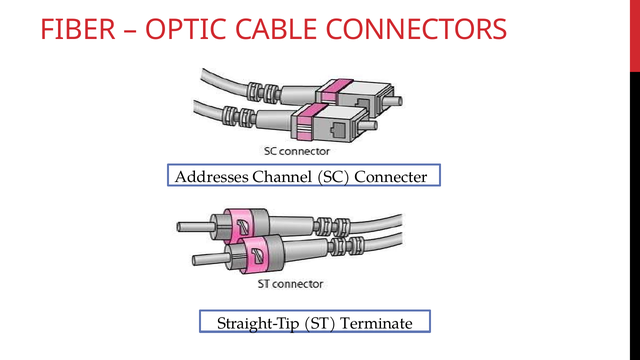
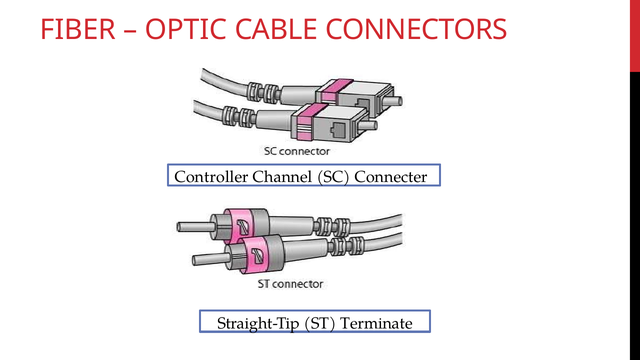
Addresses: Addresses -> Controller (212, 177)
